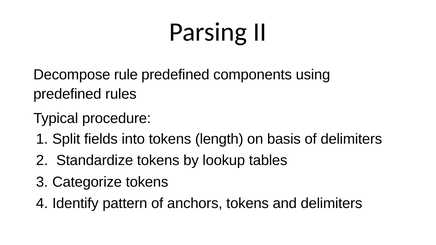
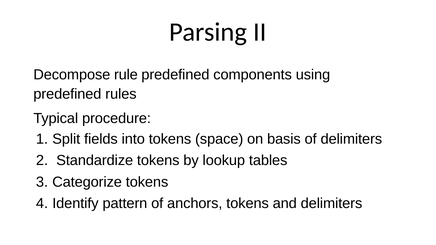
length: length -> space (219, 139)
